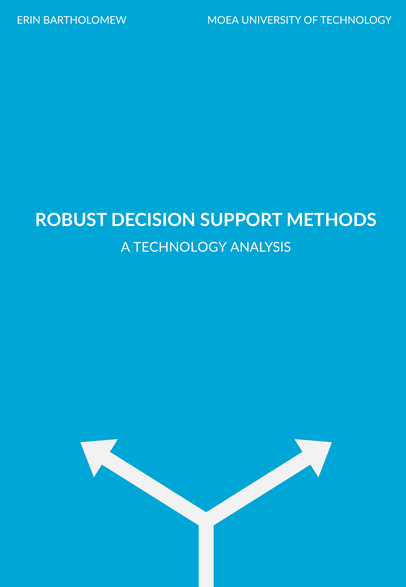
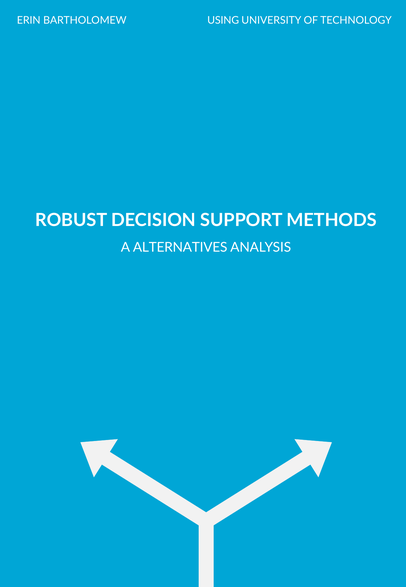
MOEA: MOEA -> USING (223, 20)
A TECHNOLOGY: TECHNOLOGY -> ALTERNATIVES (180, 247)
